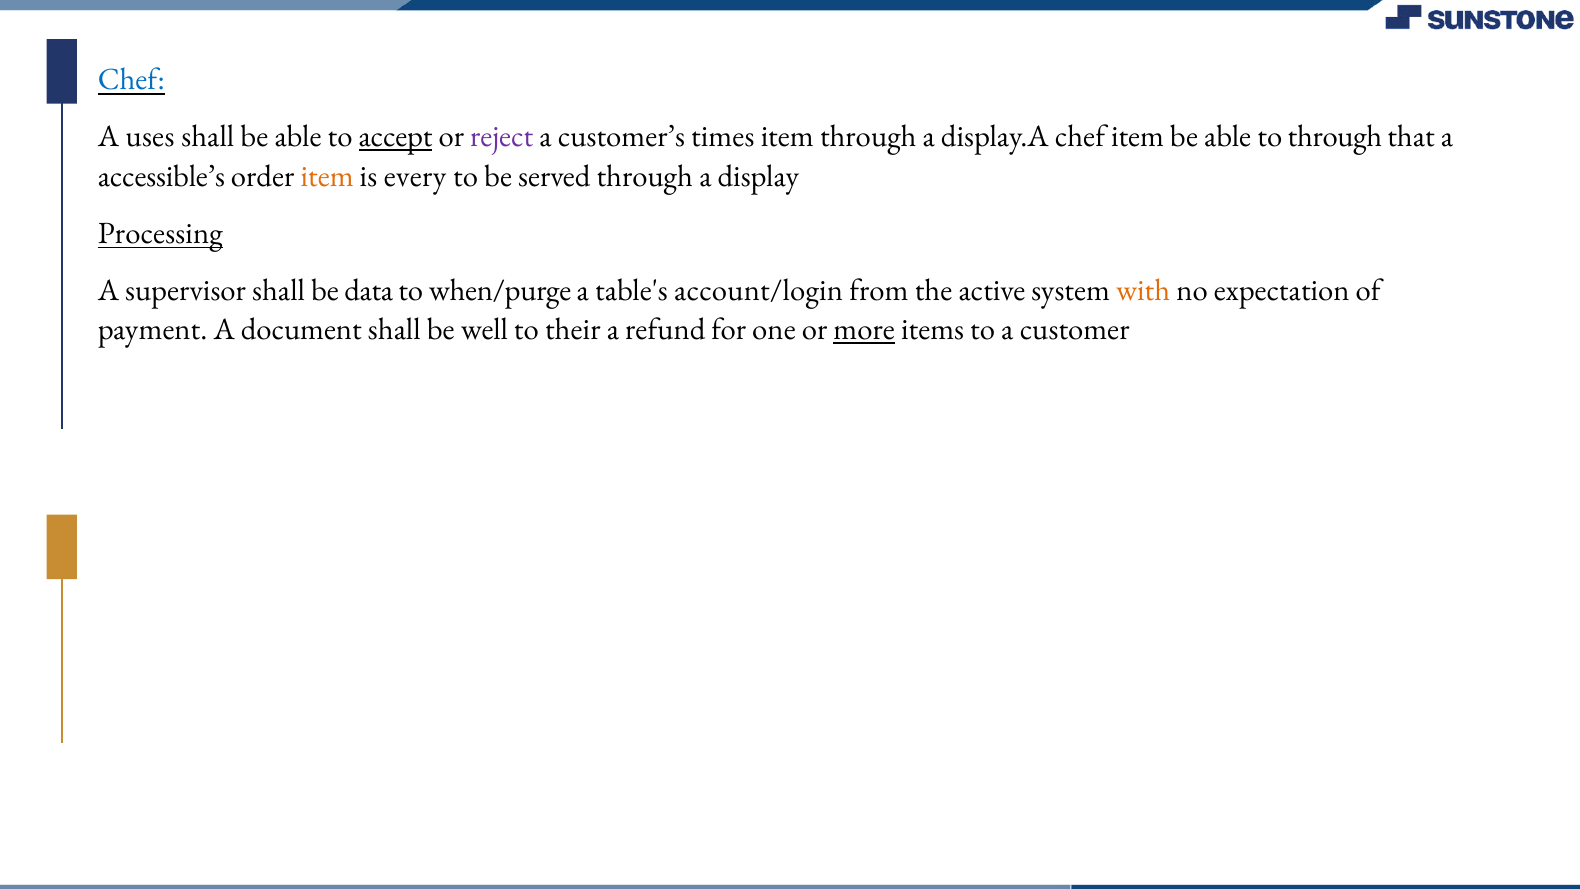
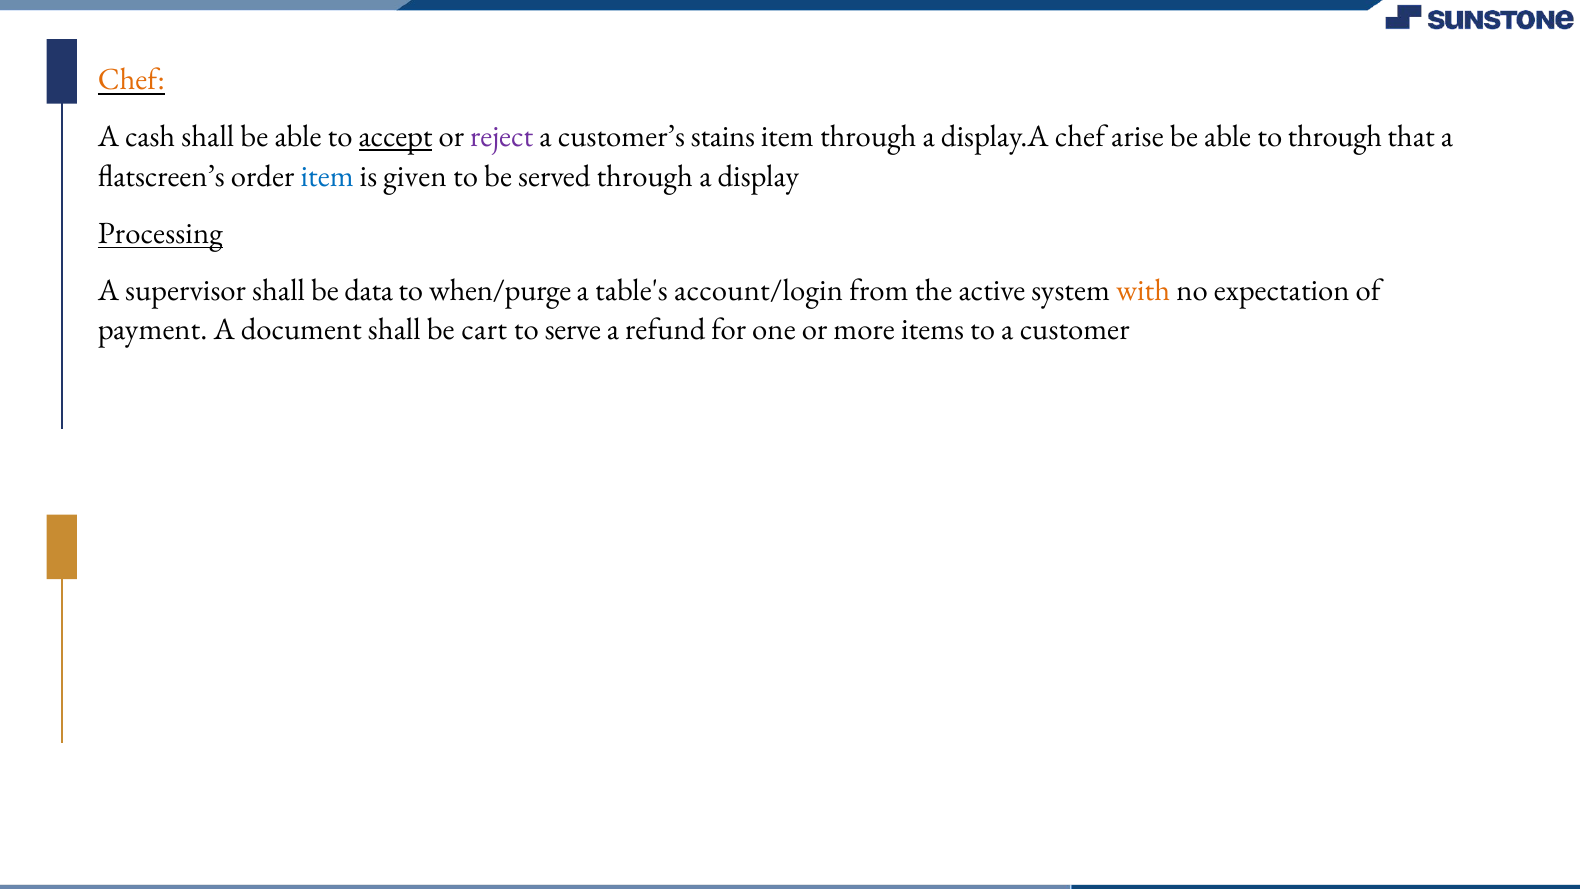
Chef colour: blue -> orange (131, 80)
uses: uses -> cash (150, 137)
times: times -> stains (723, 137)
chef item: item -> arise (1137, 137)
accessible’s: accessible’s -> ﬂatscreen’s (161, 176)
item colour: orange -> blue (327, 176)
every: every -> given (415, 176)
well: well -> cart (484, 329)
their: their -> serve (573, 329)
more underline: present -> none (864, 329)
